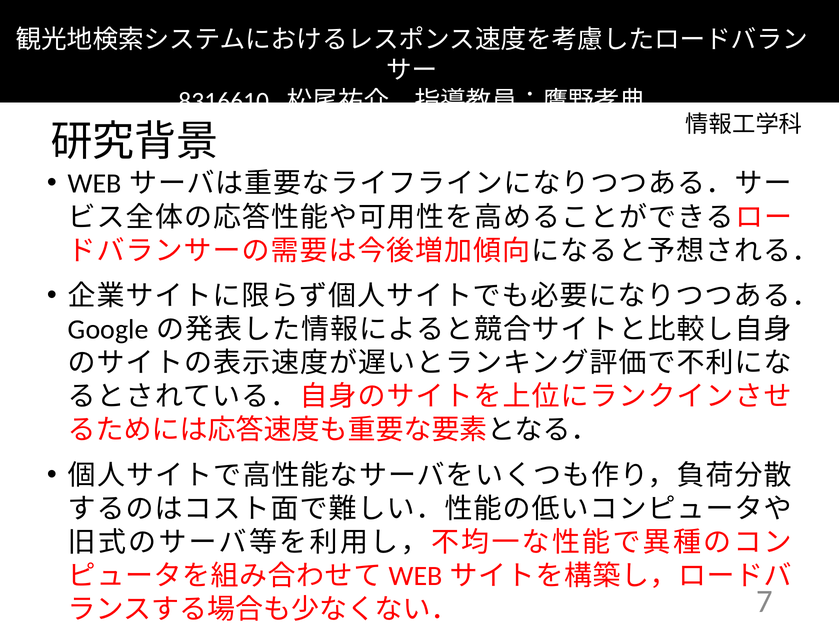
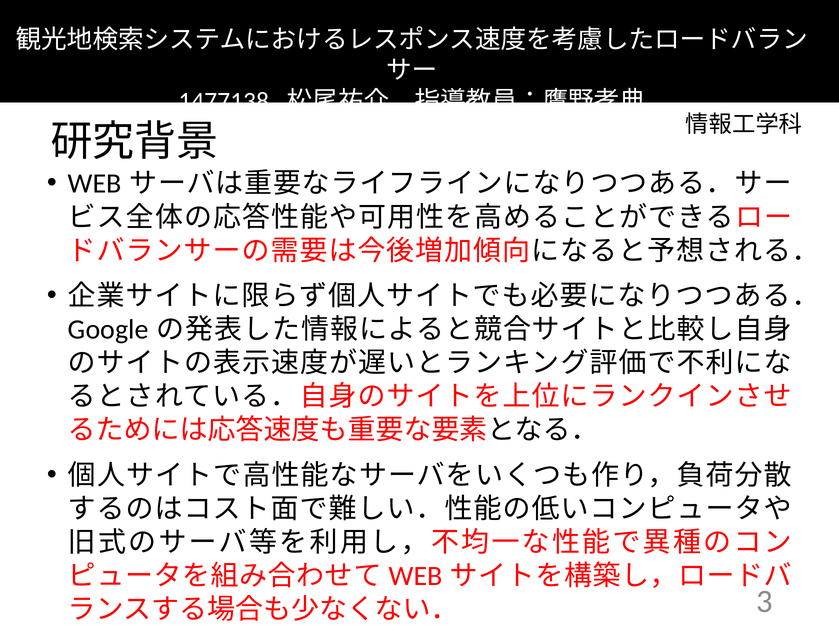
8316610: 8316610 -> 1477138 (224, 101)
7: 7 -> 3 (765, 602)
